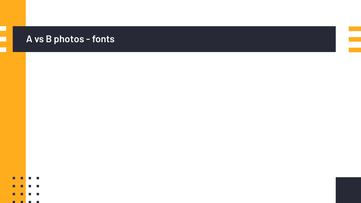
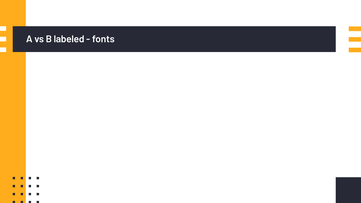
photos: photos -> labeled (69, 39)
